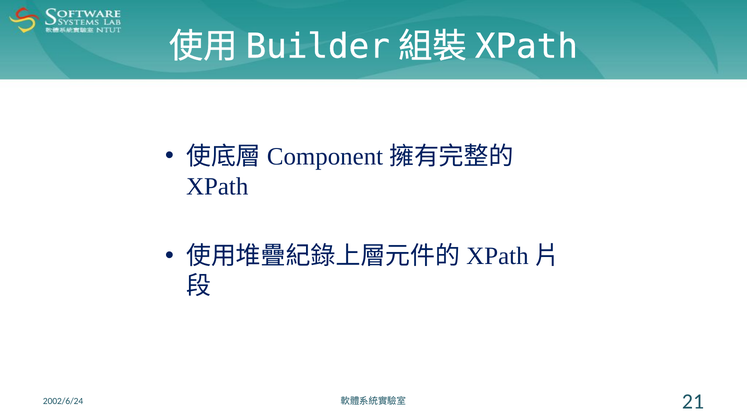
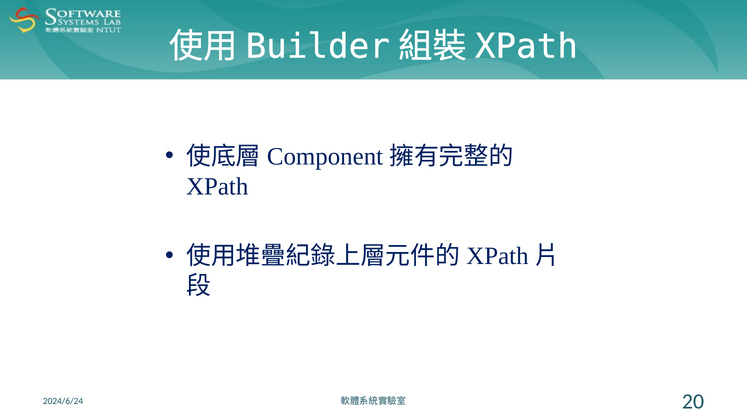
2002/6/24: 2002/6/24 -> 2024/6/24 (63, 401)
21: 21 -> 20 (693, 402)
